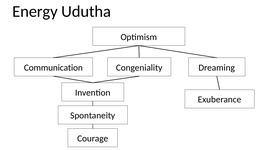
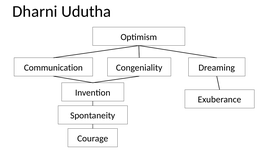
Energy: Energy -> Dharni (35, 12)
